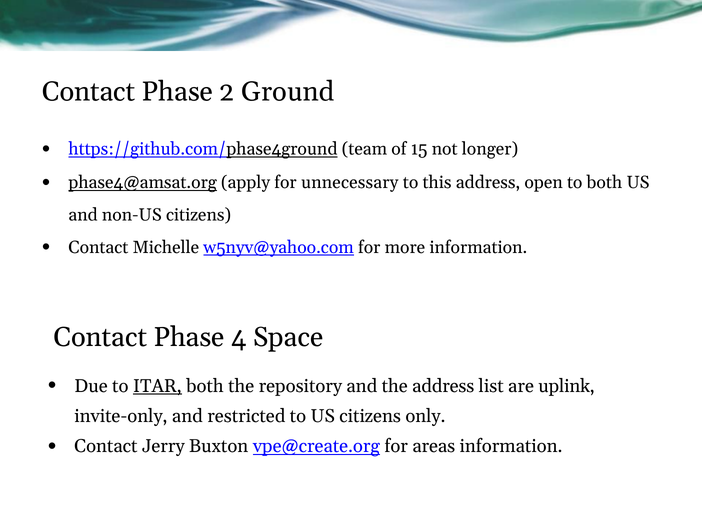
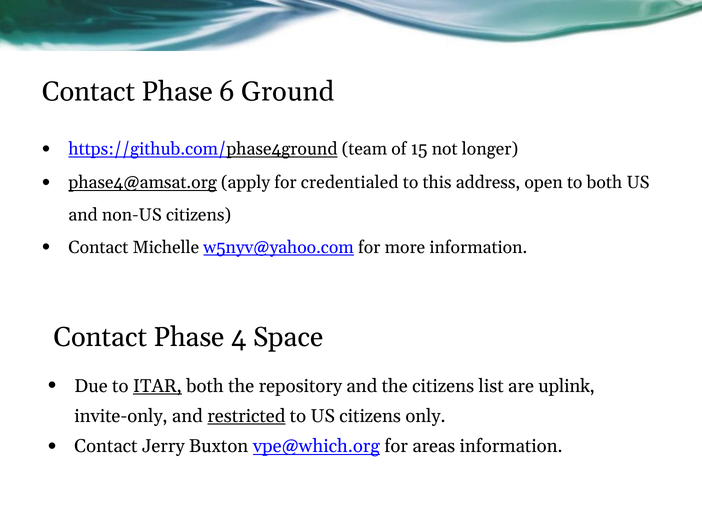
2: 2 -> 6 (227, 92)
unnecessary: unnecessary -> credentialed (350, 183)
the address: address -> citizens (443, 386)
restricted underline: none -> present (246, 416)
vpe@create.org: vpe@create.org -> vpe@which.org (316, 447)
